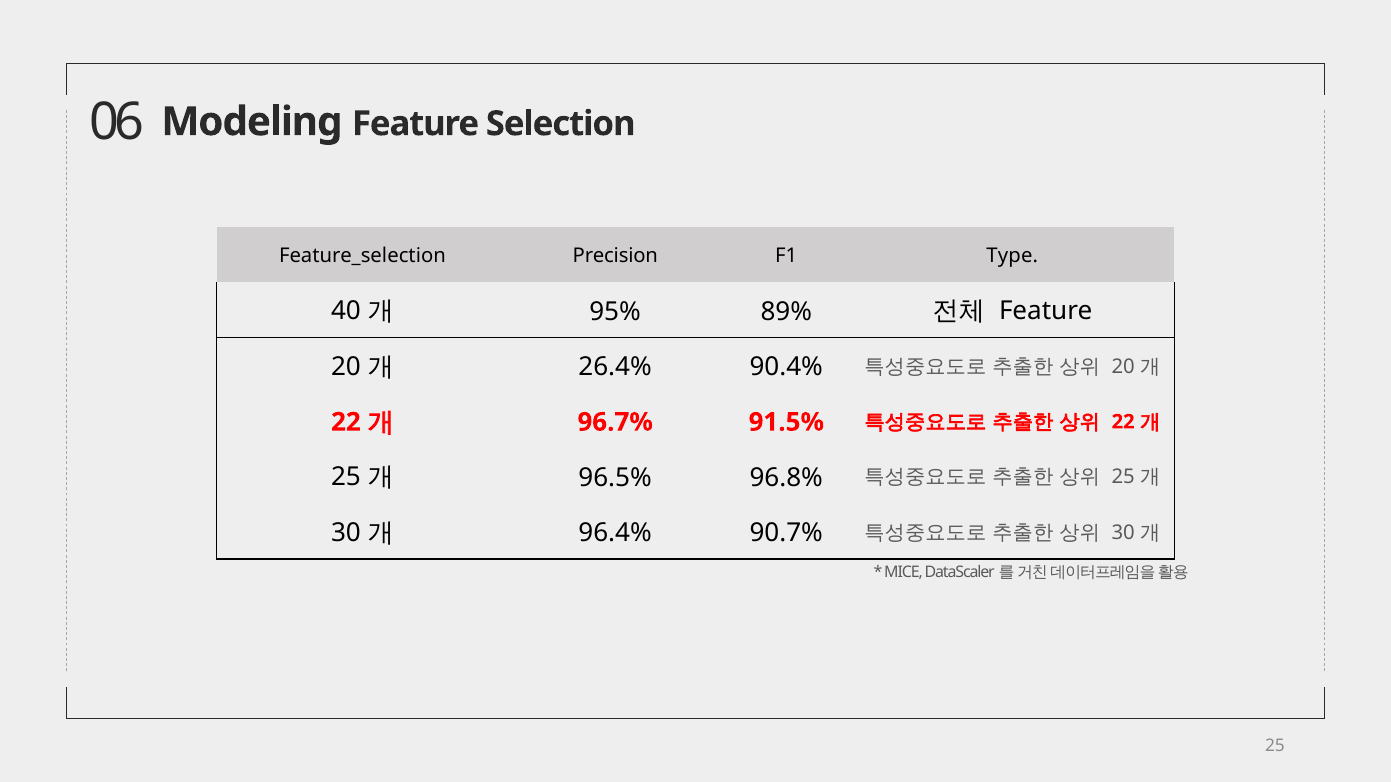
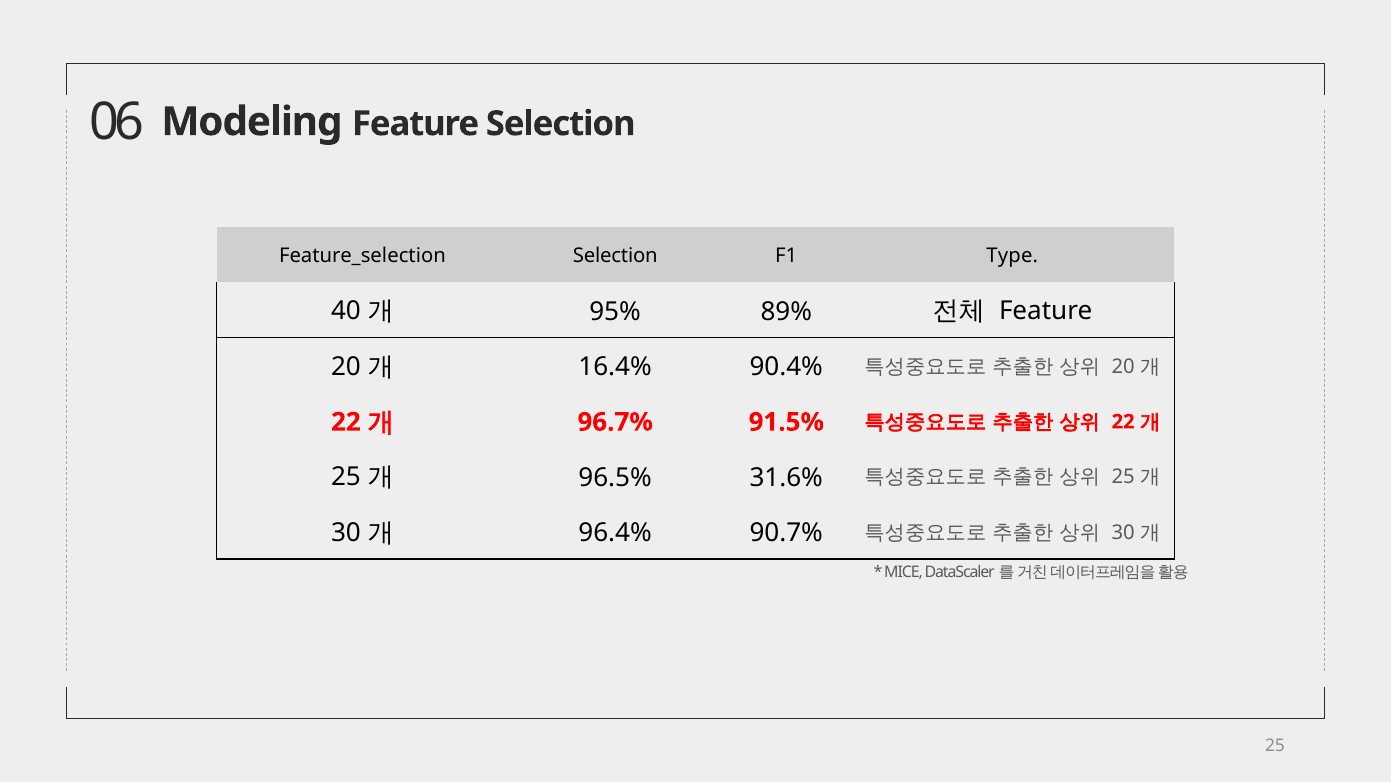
Precision: Precision -> Selection (615, 256)
26.4%: 26.4% -> 16.4% (615, 367)
96.8%: 96.8% -> 31.6% (786, 478)
